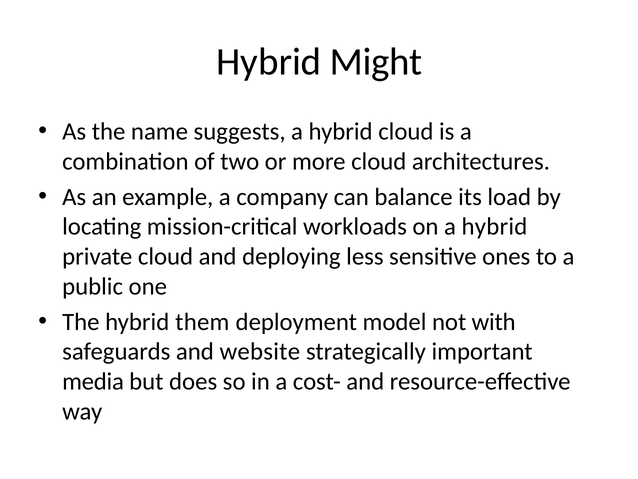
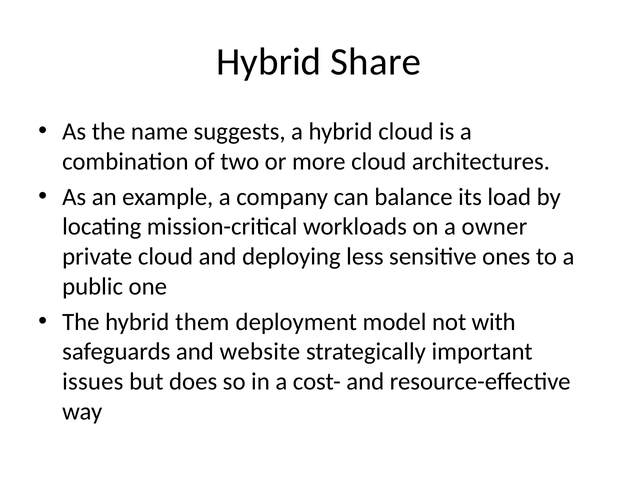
Might: Might -> Share (376, 62)
on a hybrid: hybrid -> owner (494, 227)
media: media -> issues (93, 381)
